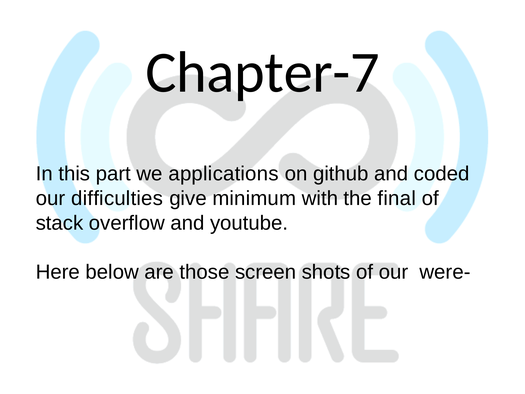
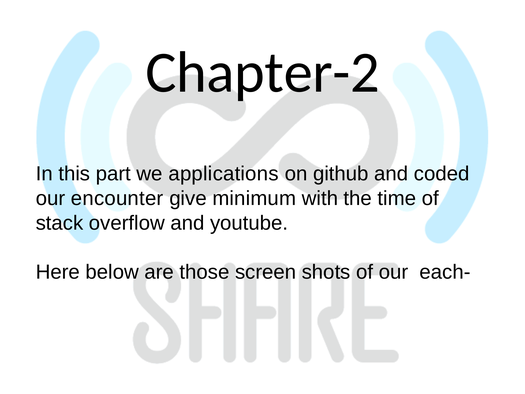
Chapter-7: Chapter-7 -> Chapter-2 (263, 73)
difficulties: difficulties -> encounter (117, 198)
final: final -> time (397, 198)
were-: were- -> each- (445, 272)
